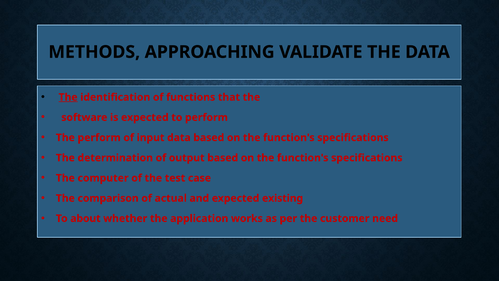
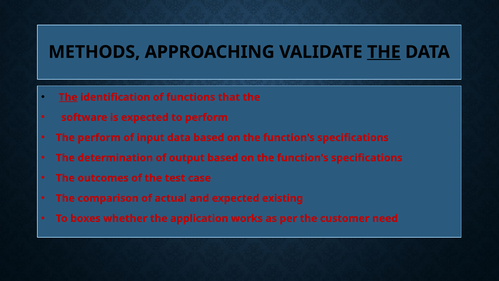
THE underline: none -> present (384, 52)
computer: computer -> outcomes (103, 178)
about: about -> boxes (85, 218)
